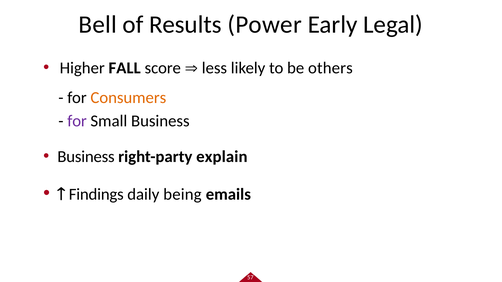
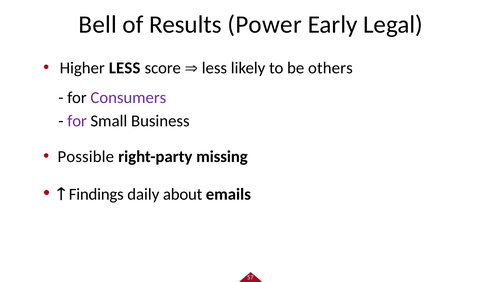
Higher FALL: FALL -> LESS (125, 68)
Consumers colour: orange -> purple (128, 98)
Business: Business -> Possible (86, 157)
explain: explain -> missing (222, 157)
being: being -> about (183, 195)
